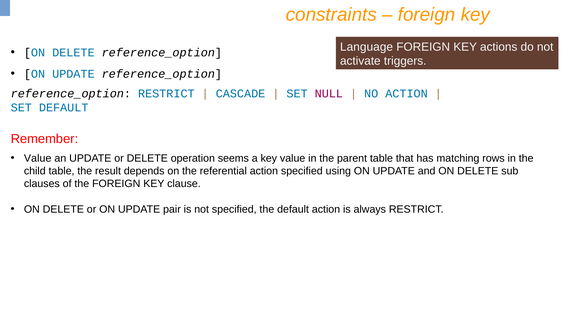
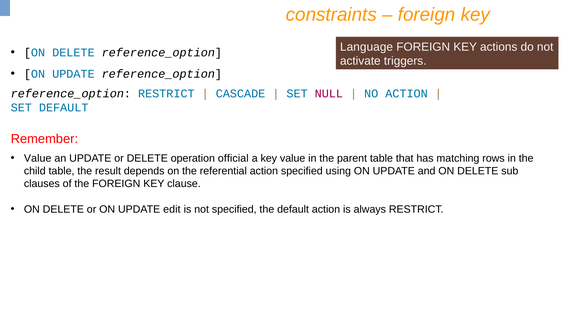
seems: seems -> official (233, 158)
pair: pair -> edit (172, 209)
